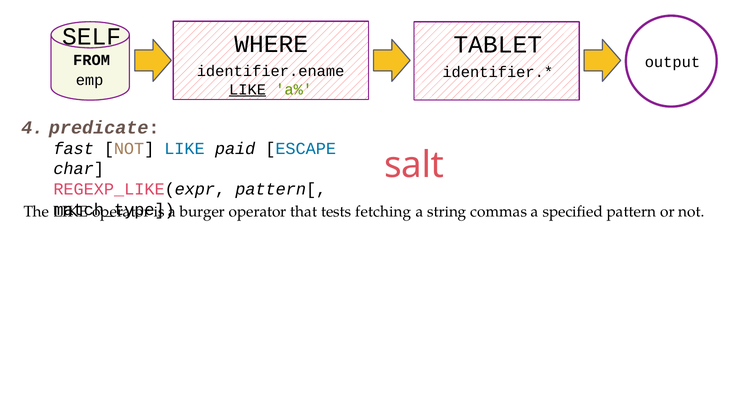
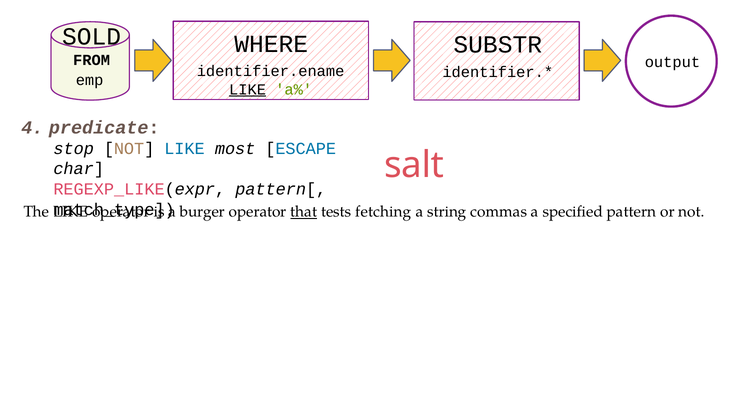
SELF: SELF -> SOLD (92, 37)
TABLET: TABLET -> SUBSTR (498, 45)
fast: fast -> stop (74, 148)
paid: paid -> most (235, 148)
that underline: none -> present (304, 212)
